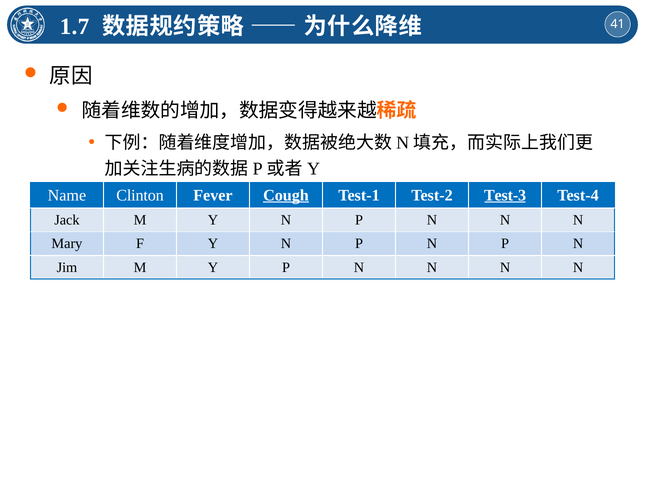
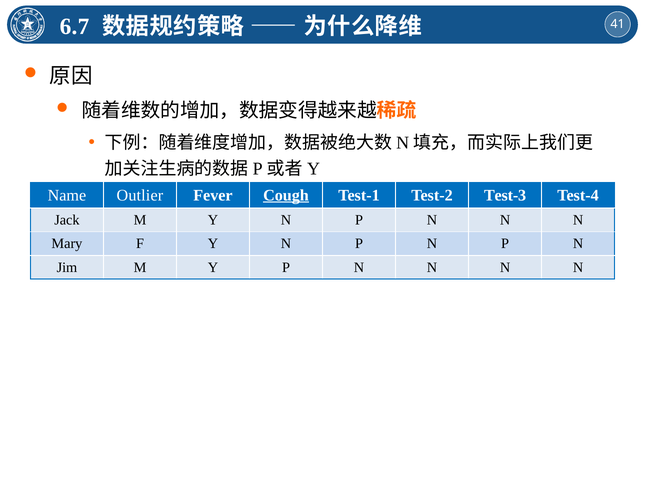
1.7: 1.7 -> 6.7 (75, 26)
Clinton: Clinton -> Outlier (140, 195)
Test-3 underline: present -> none (505, 195)
